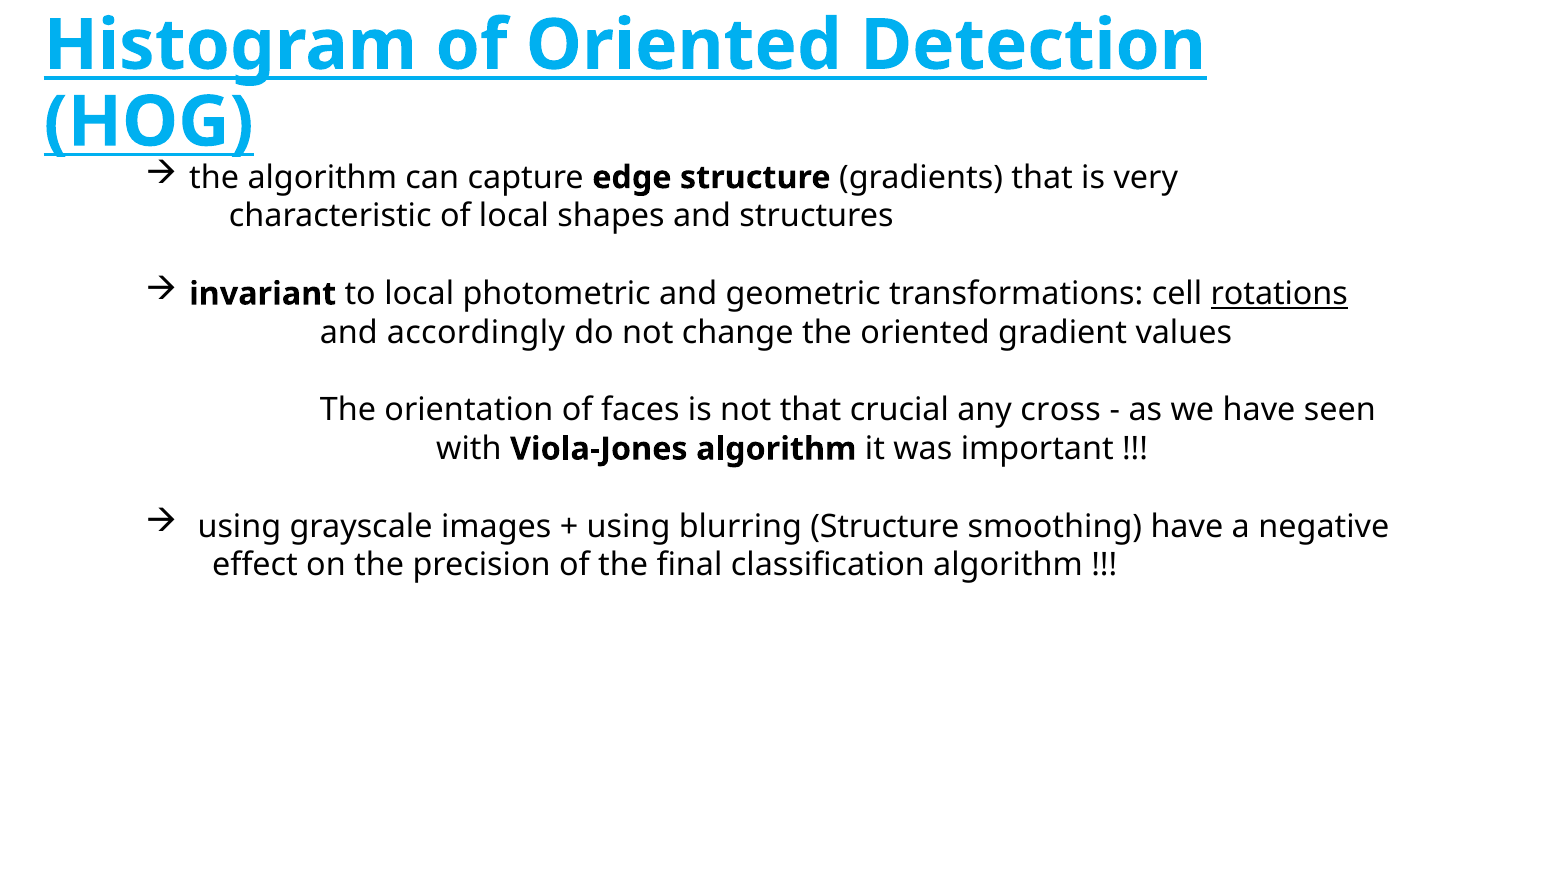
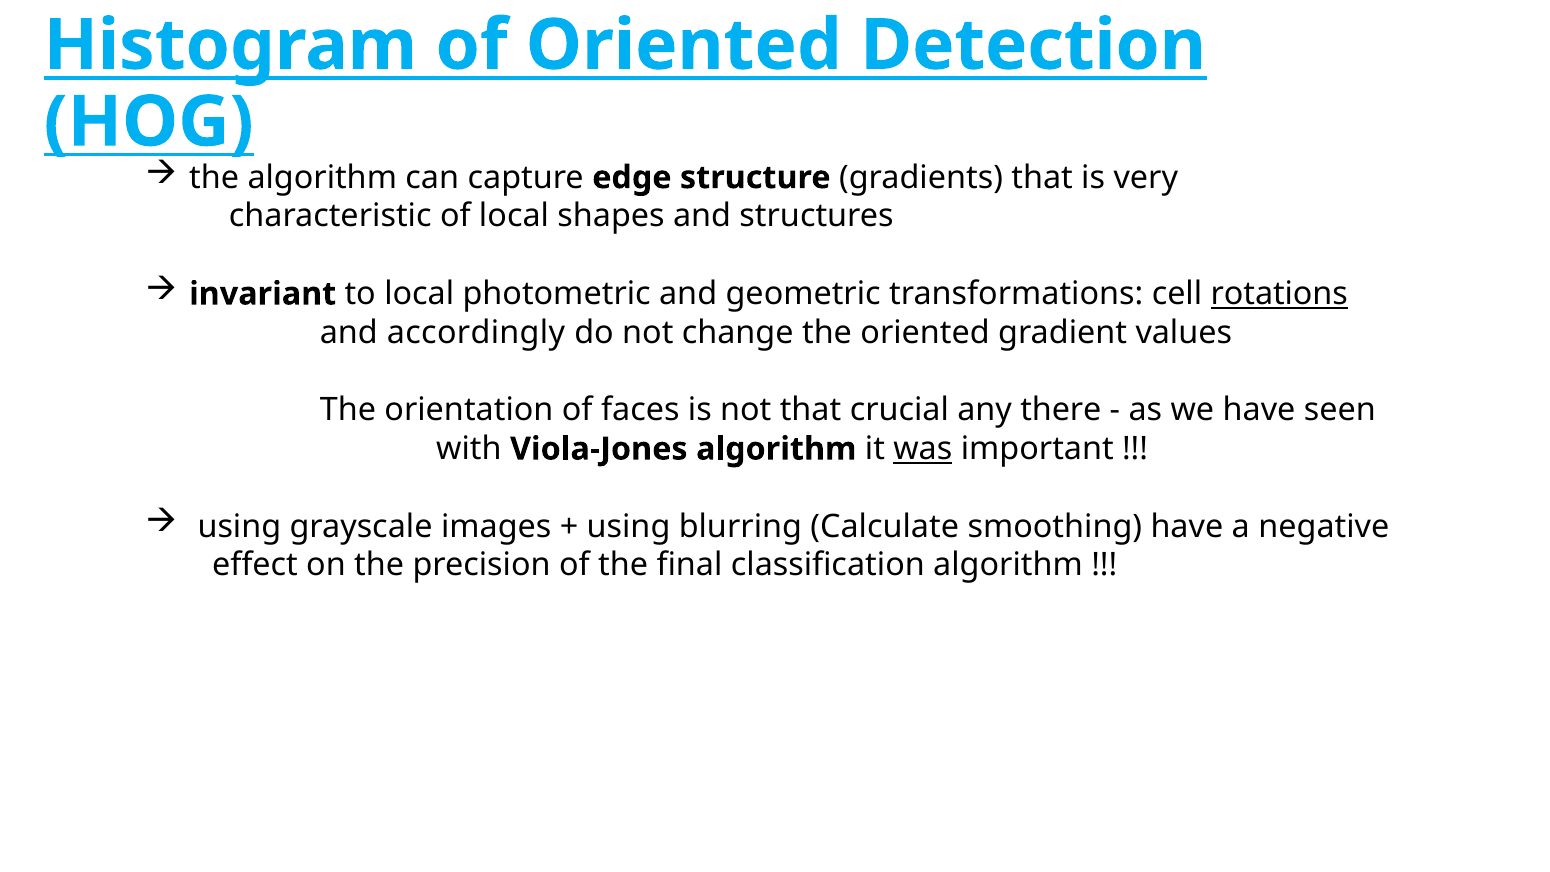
cross: cross -> there (1061, 410)
was underline: none -> present (923, 449)
blurring Structure: Structure -> Calculate (885, 526)
